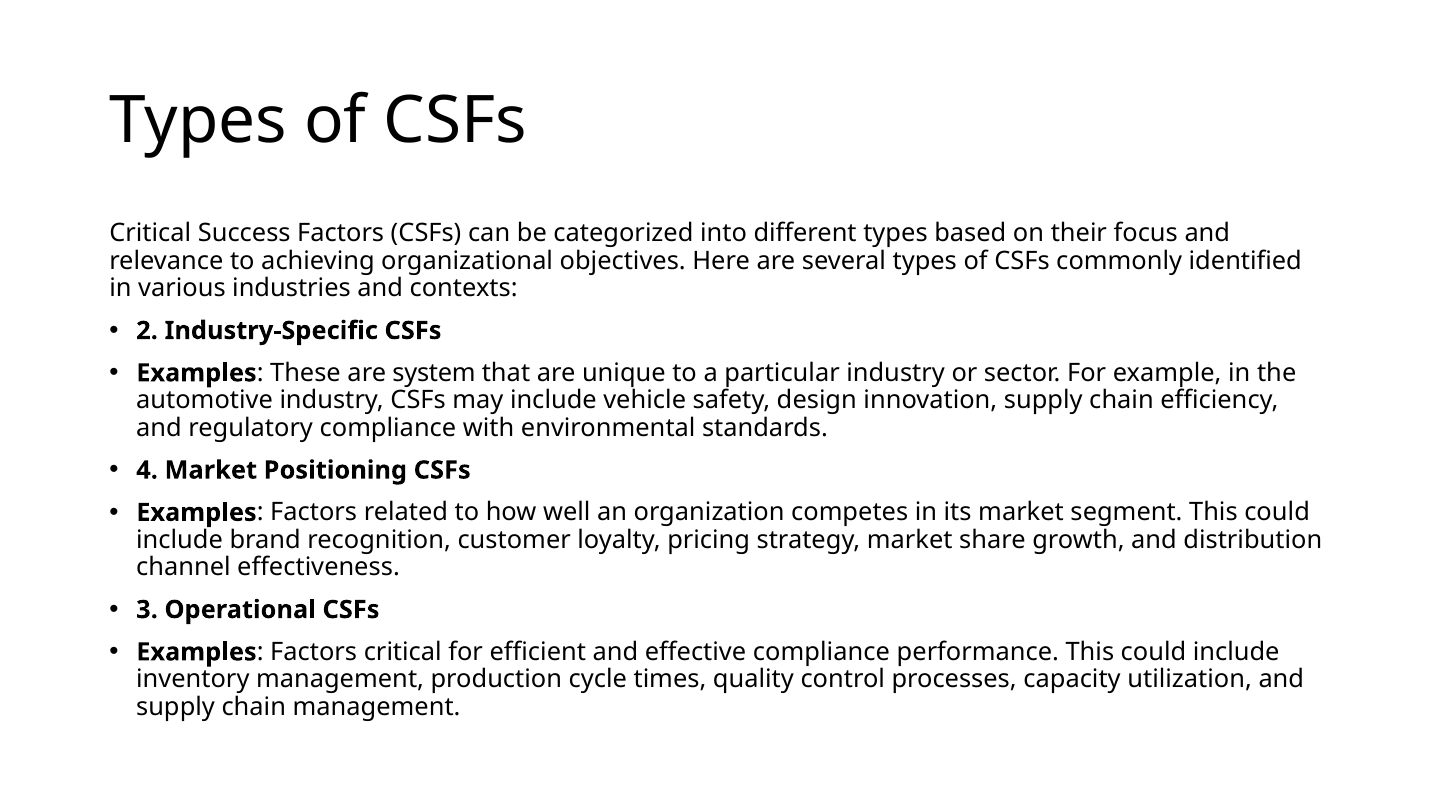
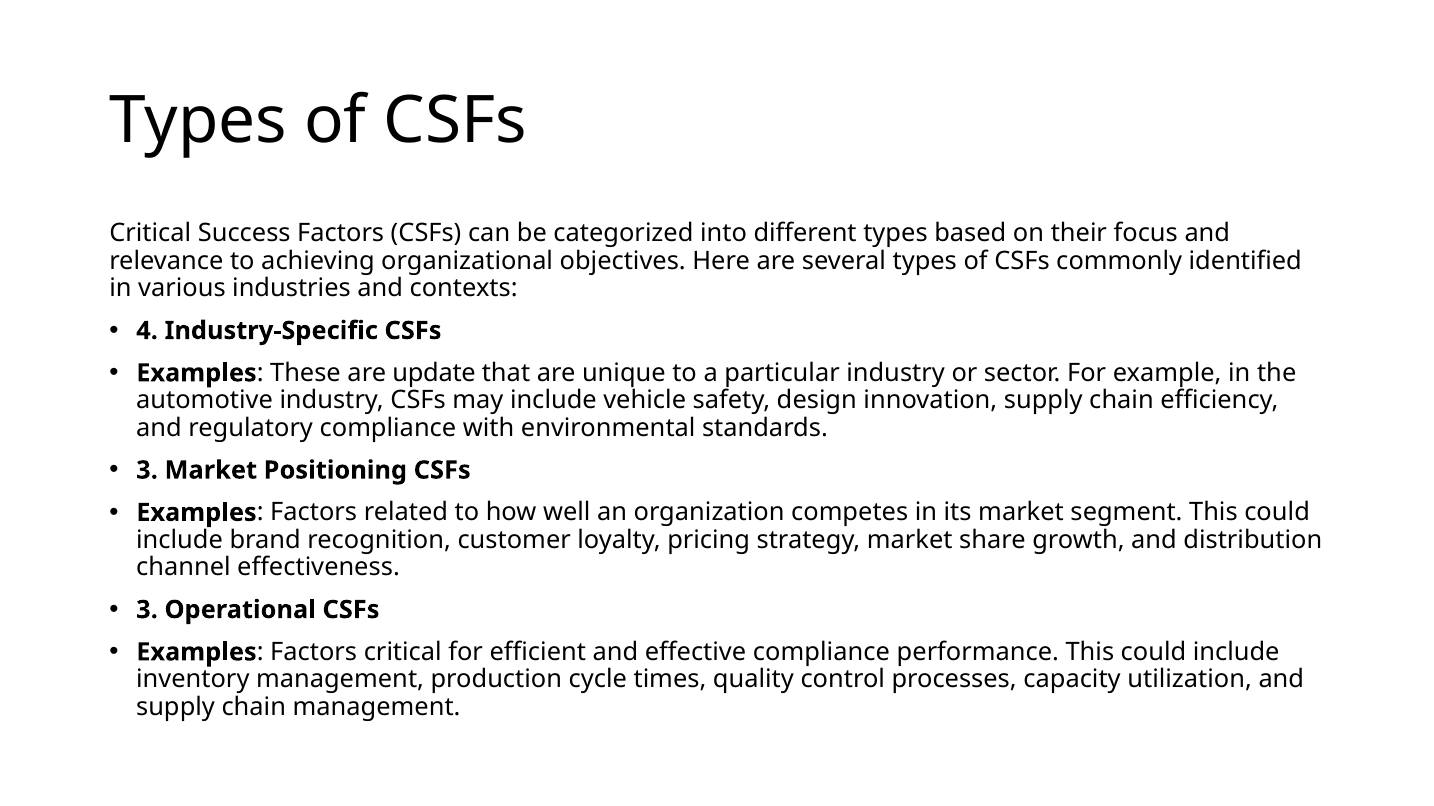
2: 2 -> 4 (147, 331)
system: system -> update (434, 373)
4: 4 -> 3 (147, 471)
